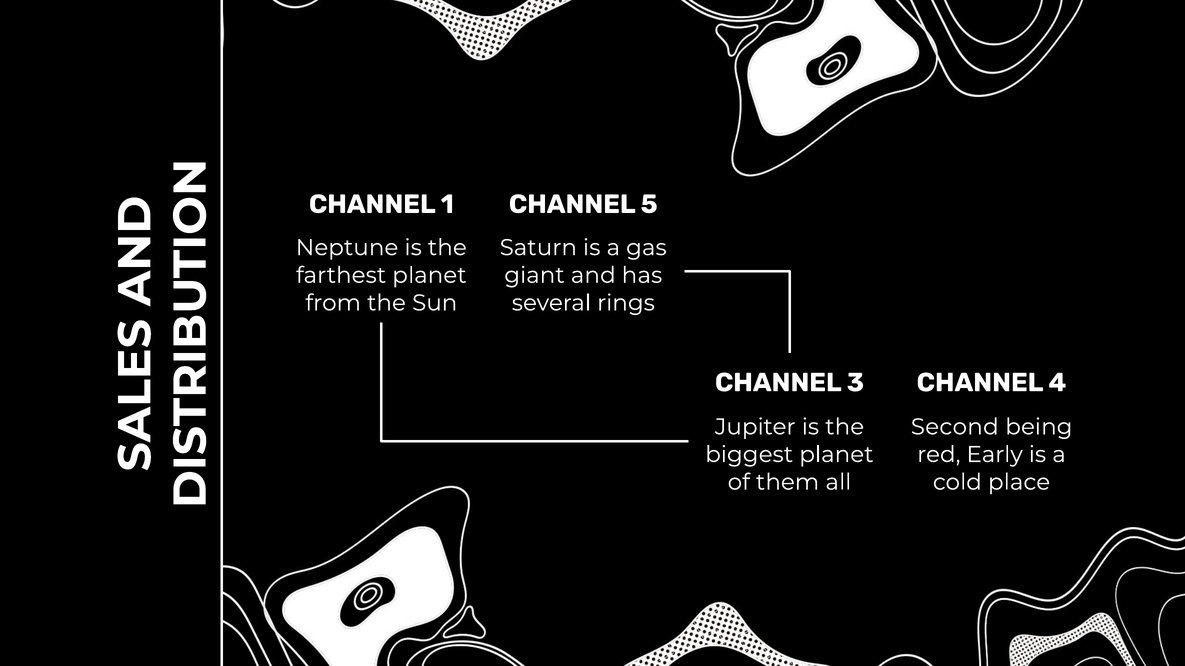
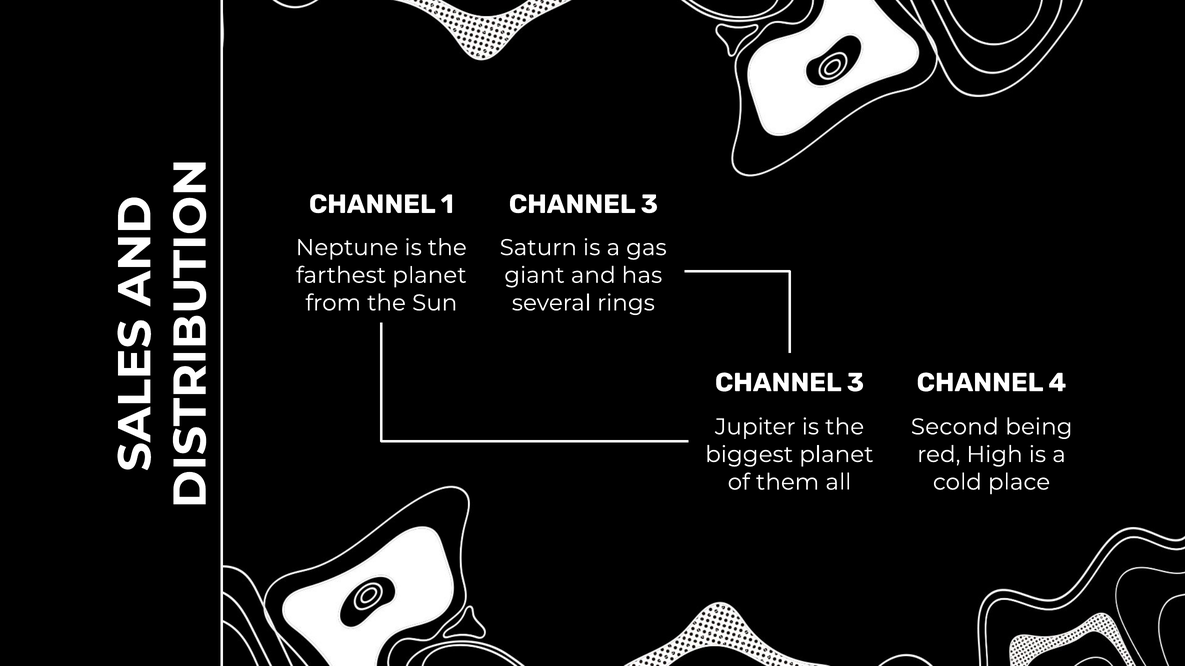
5: 5 -> 3 (649, 204)
Early: Early -> High (995, 455)
